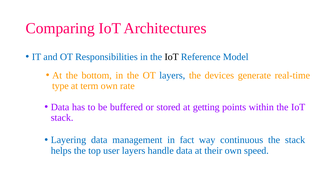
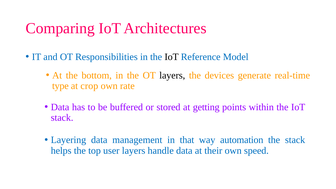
layers colour: blue -> black (172, 75)
term: term -> crop (89, 86)
fact: fact -> that (187, 140)
continuous: continuous -> automation (242, 140)
